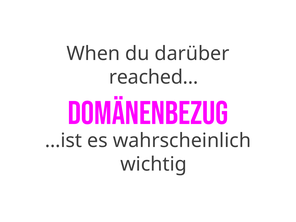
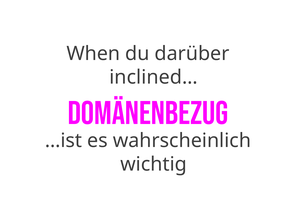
reached…: reached… -> inclined… (154, 77)
